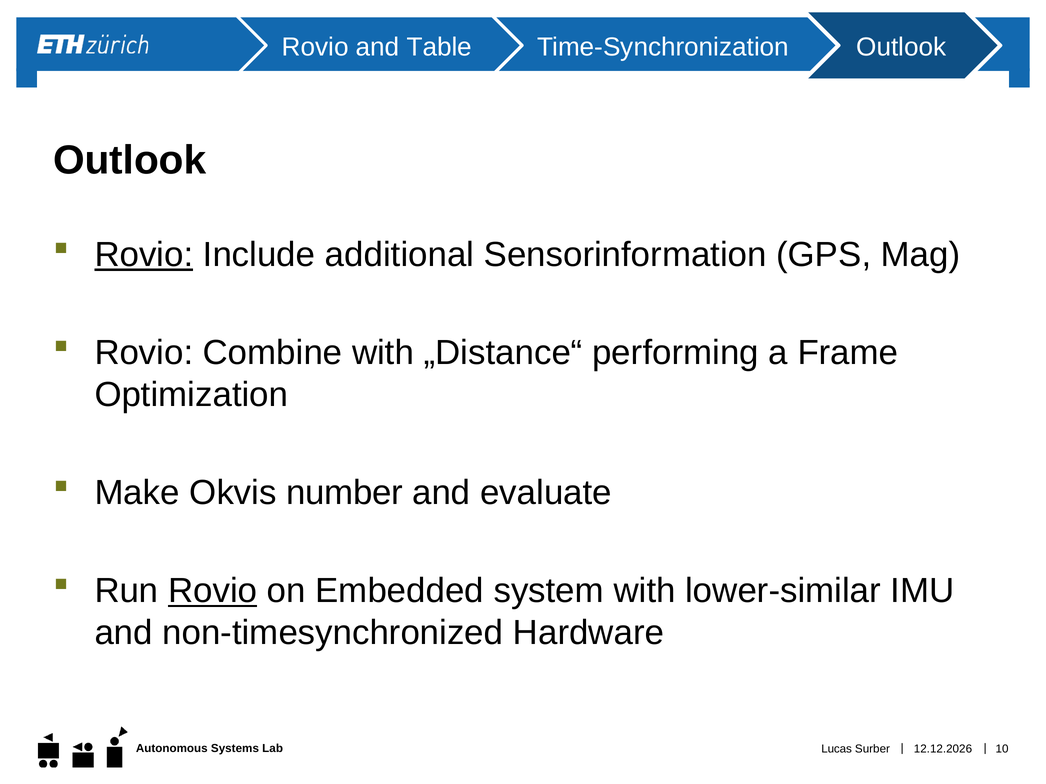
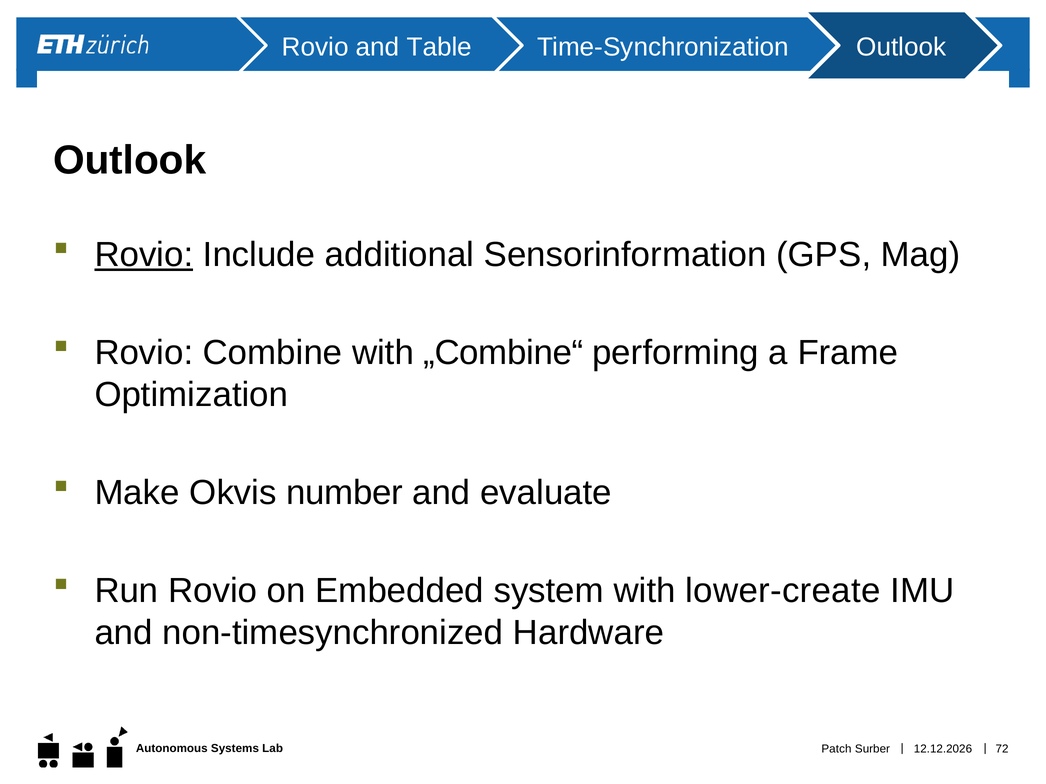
„Distance“: „Distance“ -> „Combine“ (503, 353)
Rovio underline: present -> none (213, 591)
lower-similar: lower-similar -> lower-create (783, 591)
Lucas: Lucas -> Patch (836, 749)
10: 10 -> 72 (1002, 749)
